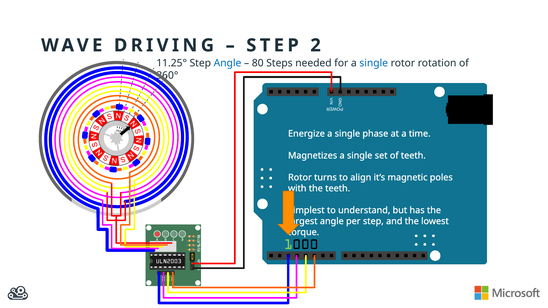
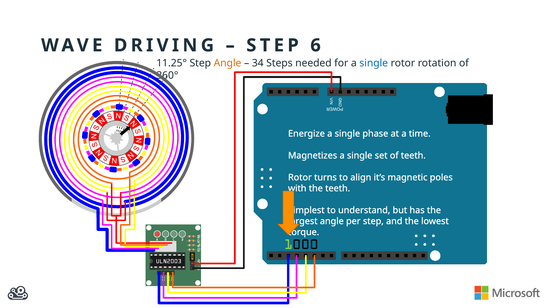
2: 2 -> 6 (316, 45)
Angle colour: blue -> orange (228, 63)
80: 80 -> 34 (258, 63)
